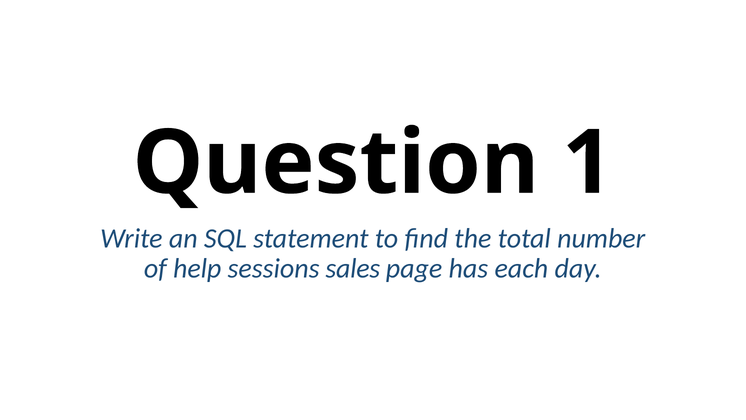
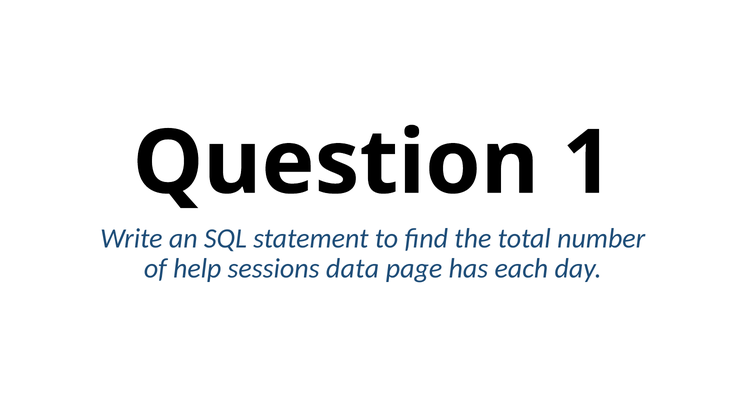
sales: sales -> data (353, 268)
